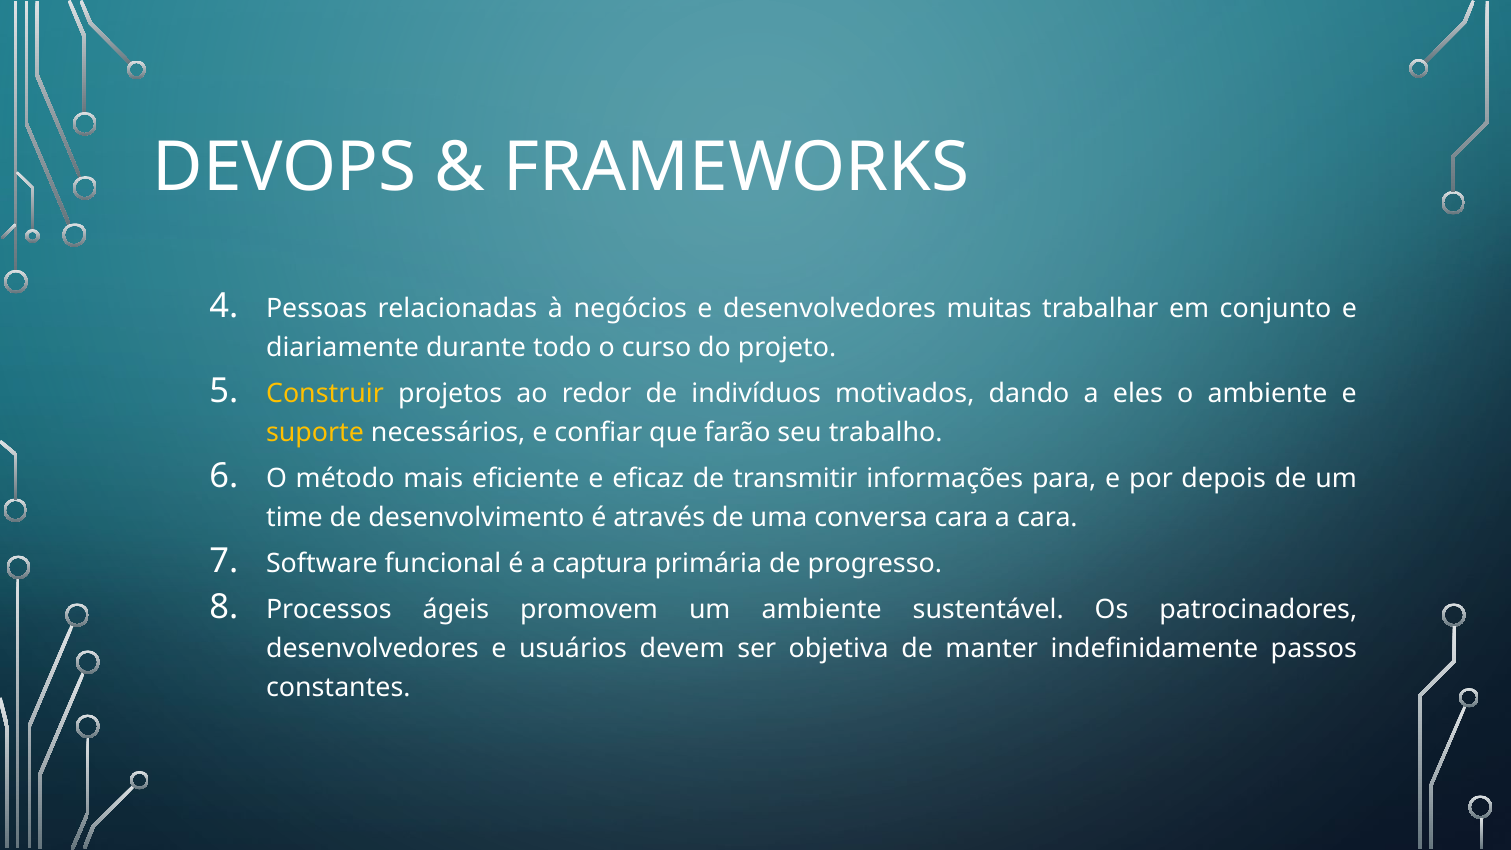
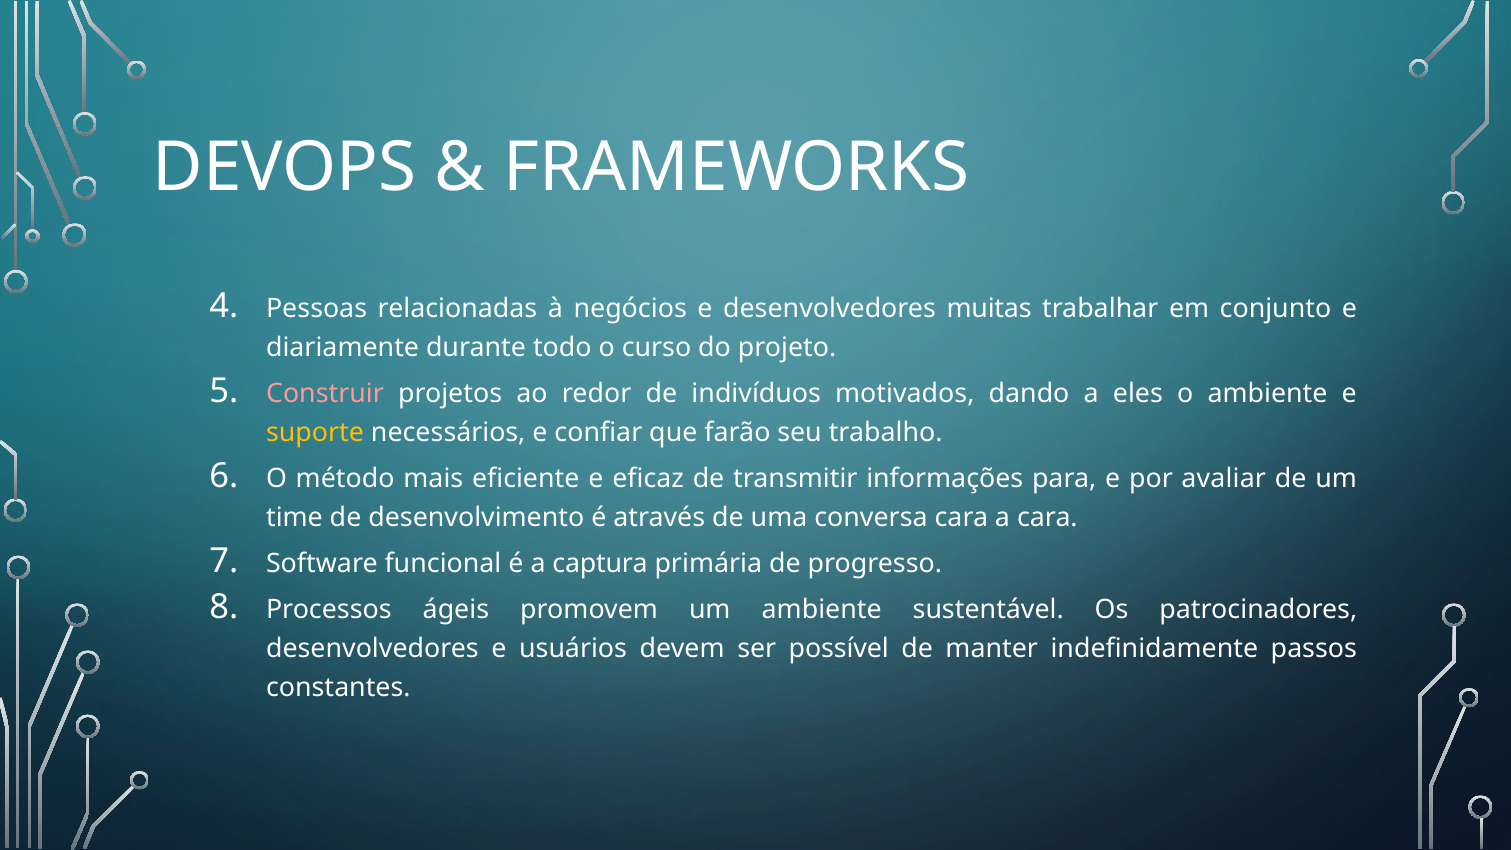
Construir colour: yellow -> pink (325, 394)
depois: depois -> avaliar (1224, 479)
objetiva: objetiva -> possível (839, 649)
